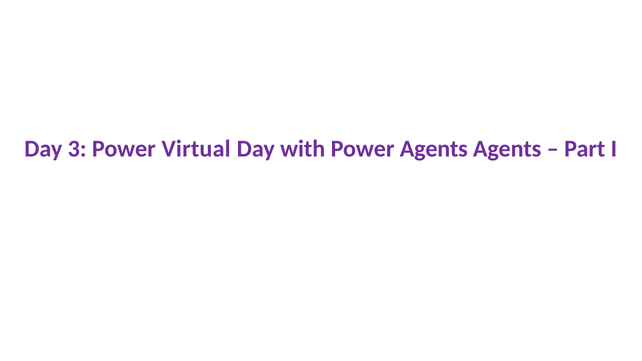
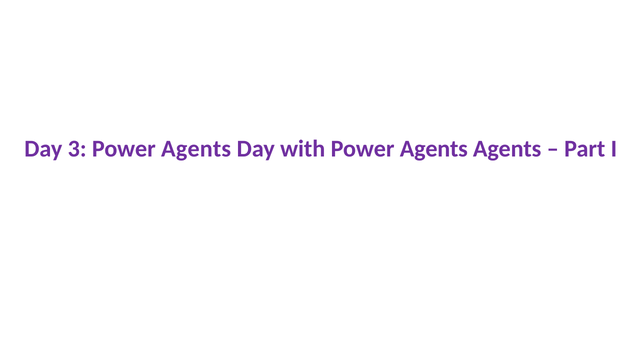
3 Power Virtual: Virtual -> Agents (196, 149)
